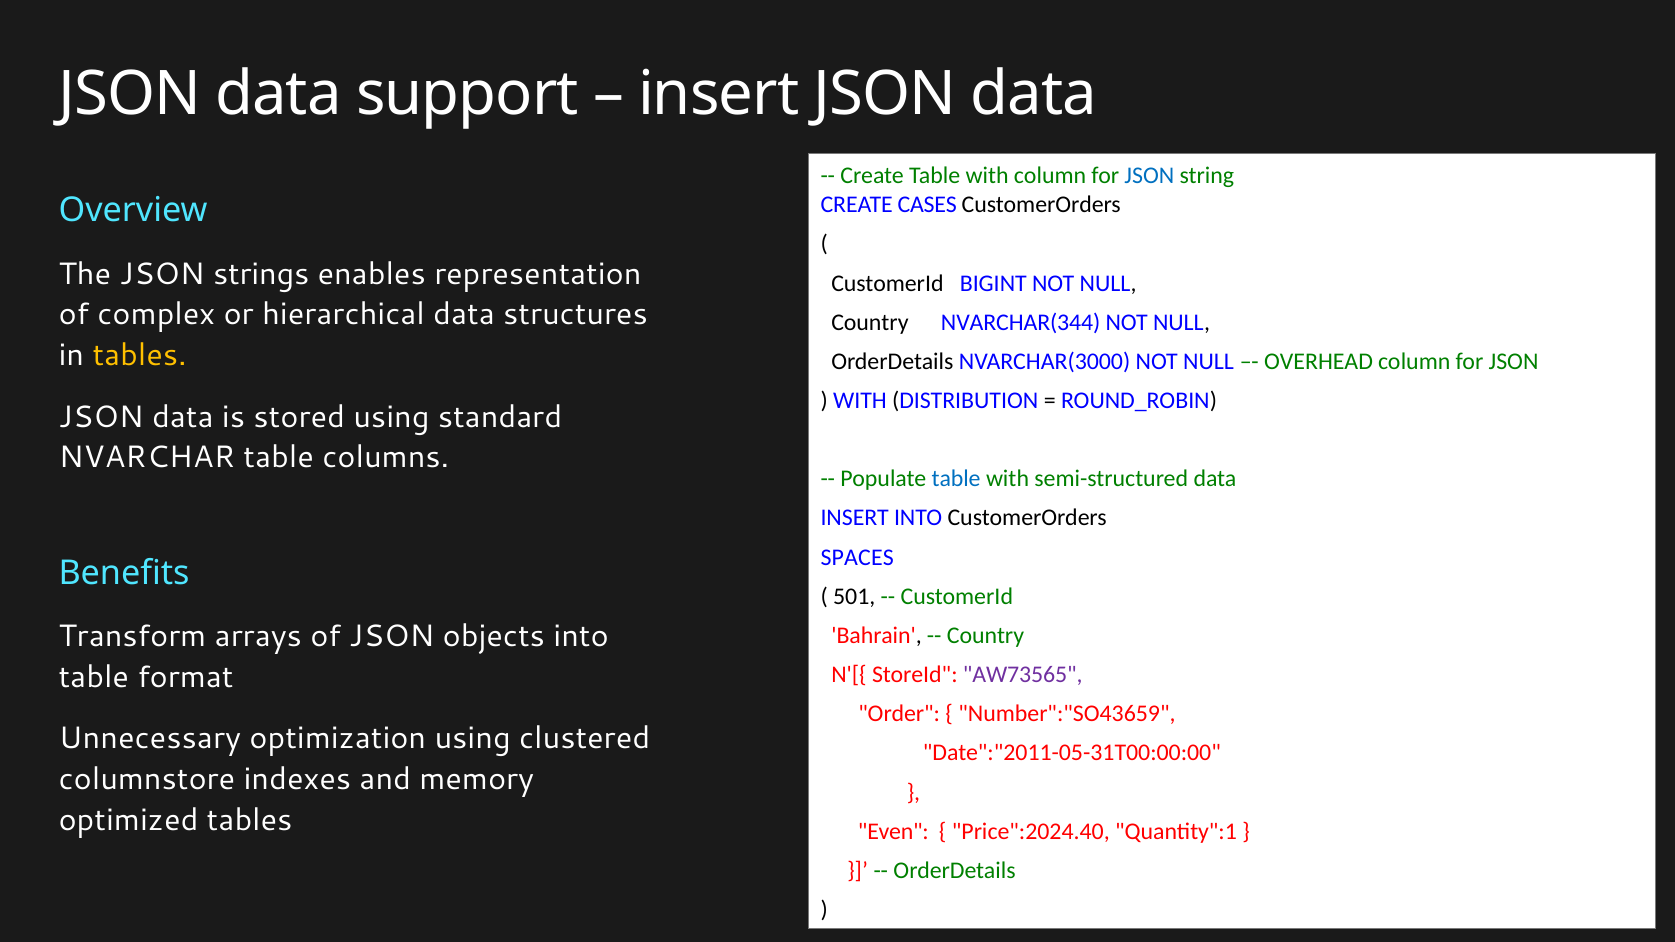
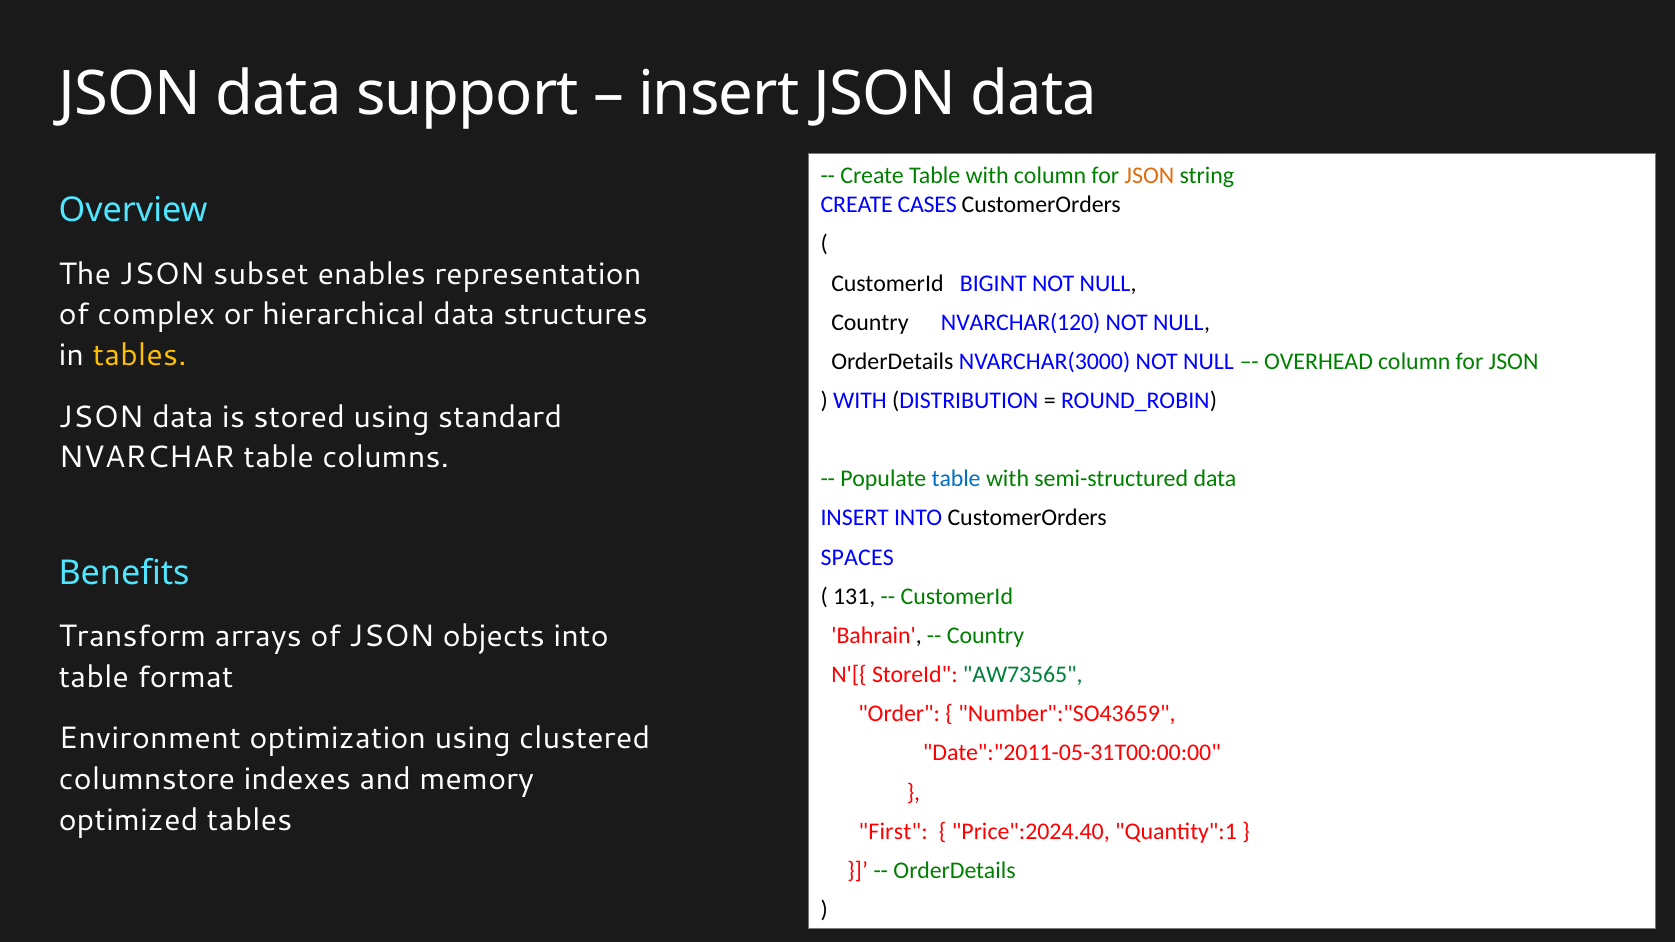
JSON colour: blue -> orange (1149, 176)
strings: strings -> subset (261, 274)
NVARCHAR(344: NVARCHAR(344 -> NVARCHAR(120 (1021, 322)
501: 501 -> 131 (854, 597)
AW73565 colour: purple -> green (1023, 675)
Unnecessary: Unnecessary -> Environment (150, 739)
Even: Even -> First (893, 832)
